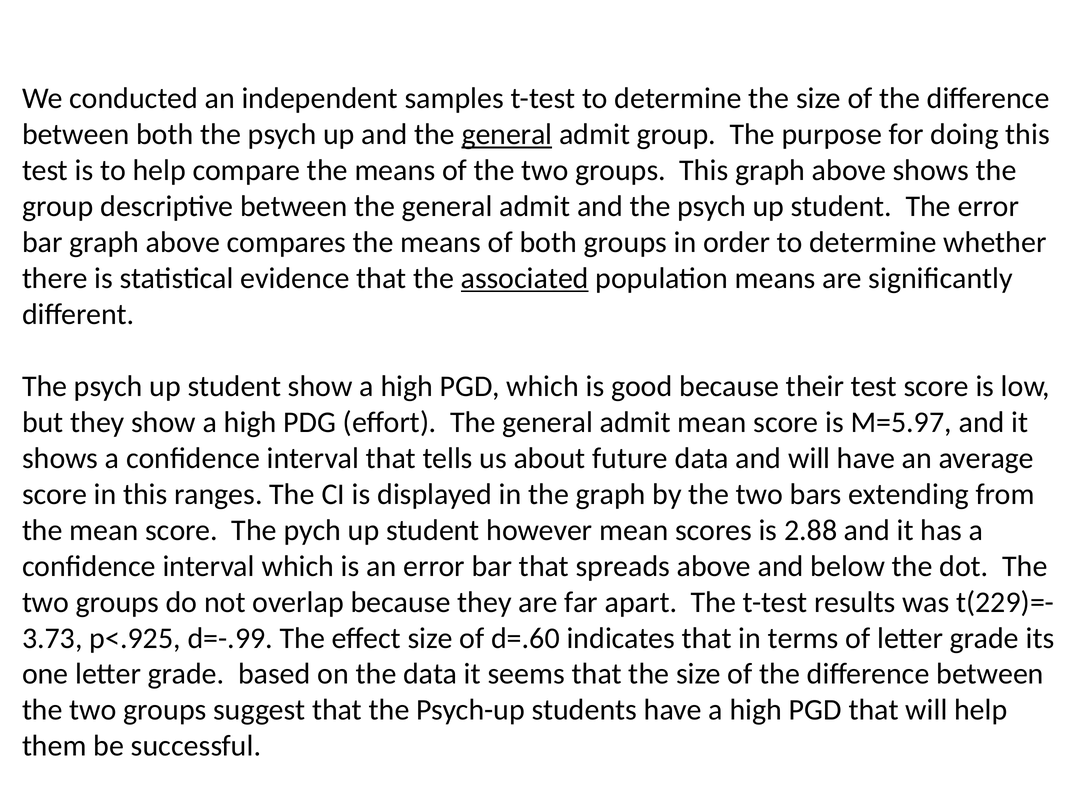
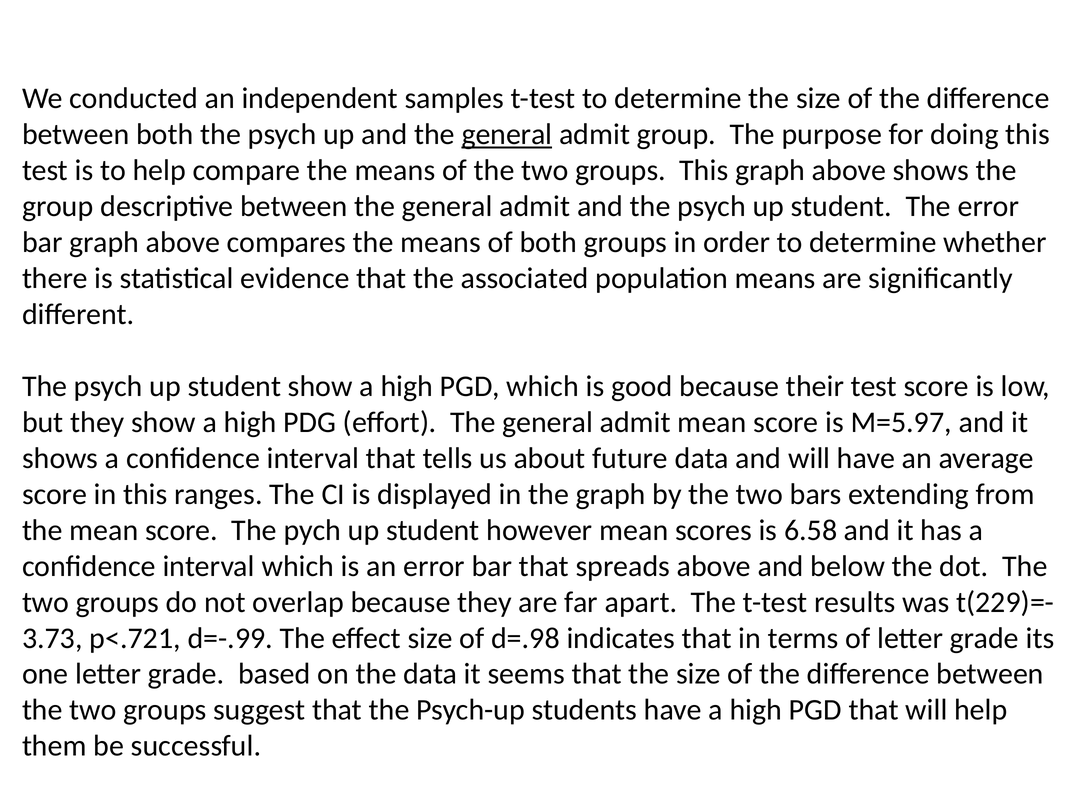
associated underline: present -> none (525, 279)
2.88: 2.88 -> 6.58 (811, 530)
p<.925: p<.925 -> p<.721 (135, 638)
d=.60: d=.60 -> d=.98 (525, 638)
